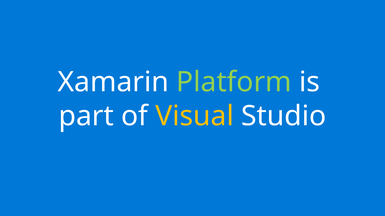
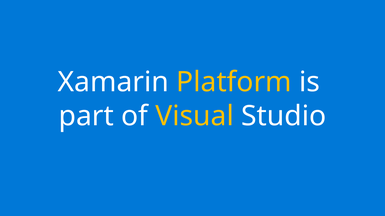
Platform colour: light green -> yellow (234, 82)
